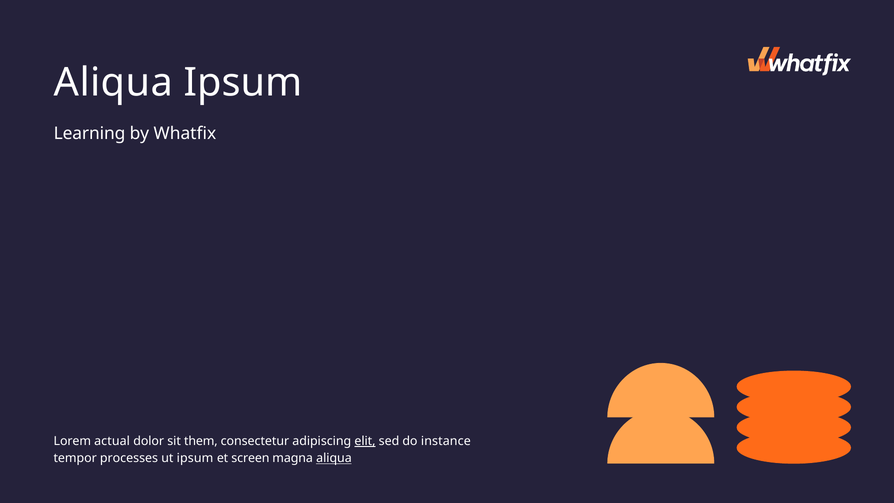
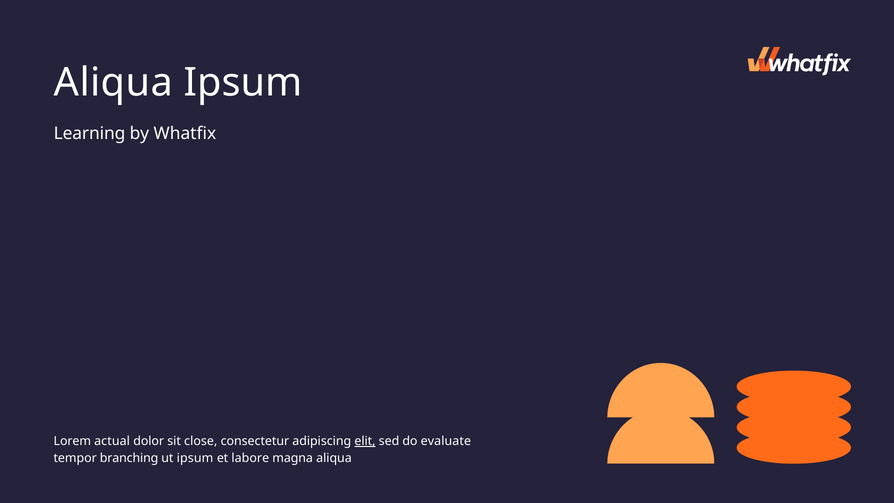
them: them -> close (201, 441)
instance: instance -> evaluate (446, 441)
processes: processes -> branching (129, 458)
screen: screen -> labore (250, 458)
aliqua underline: present -> none (334, 458)
